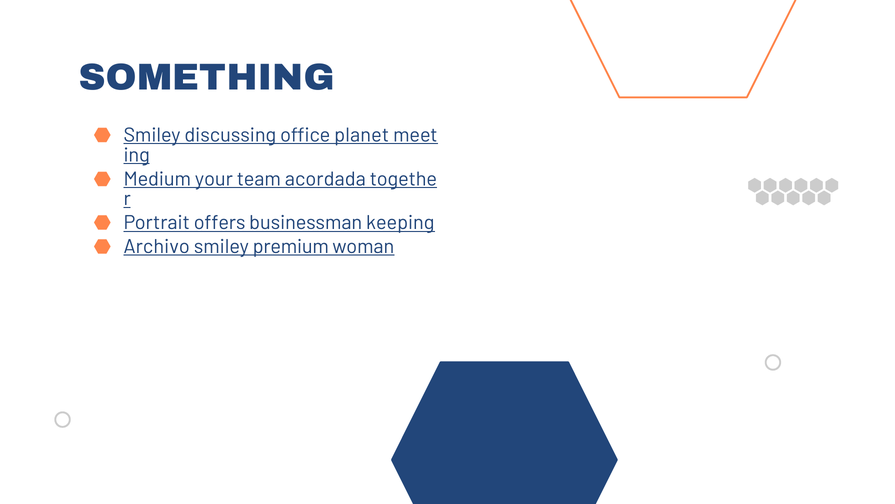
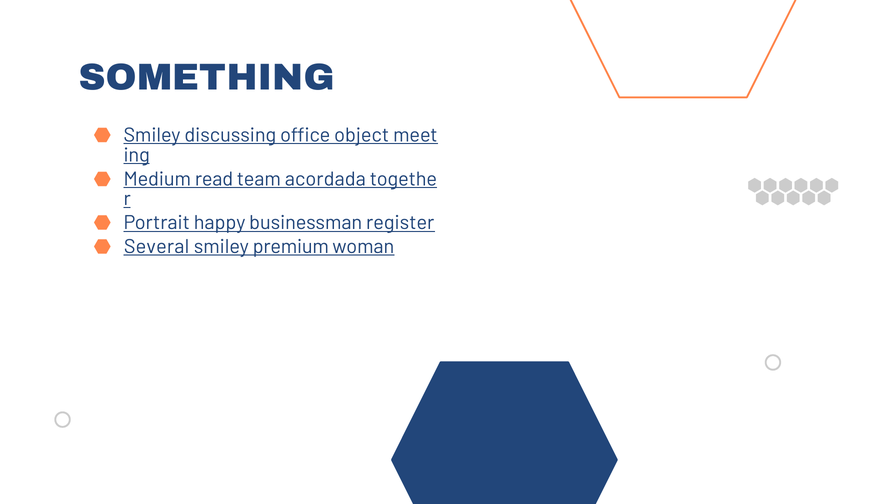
planet: planet -> object (362, 135)
your: your -> read (214, 179)
offers: offers -> happy (220, 223)
keeping: keeping -> register (400, 223)
Archivo: Archivo -> Several (157, 246)
